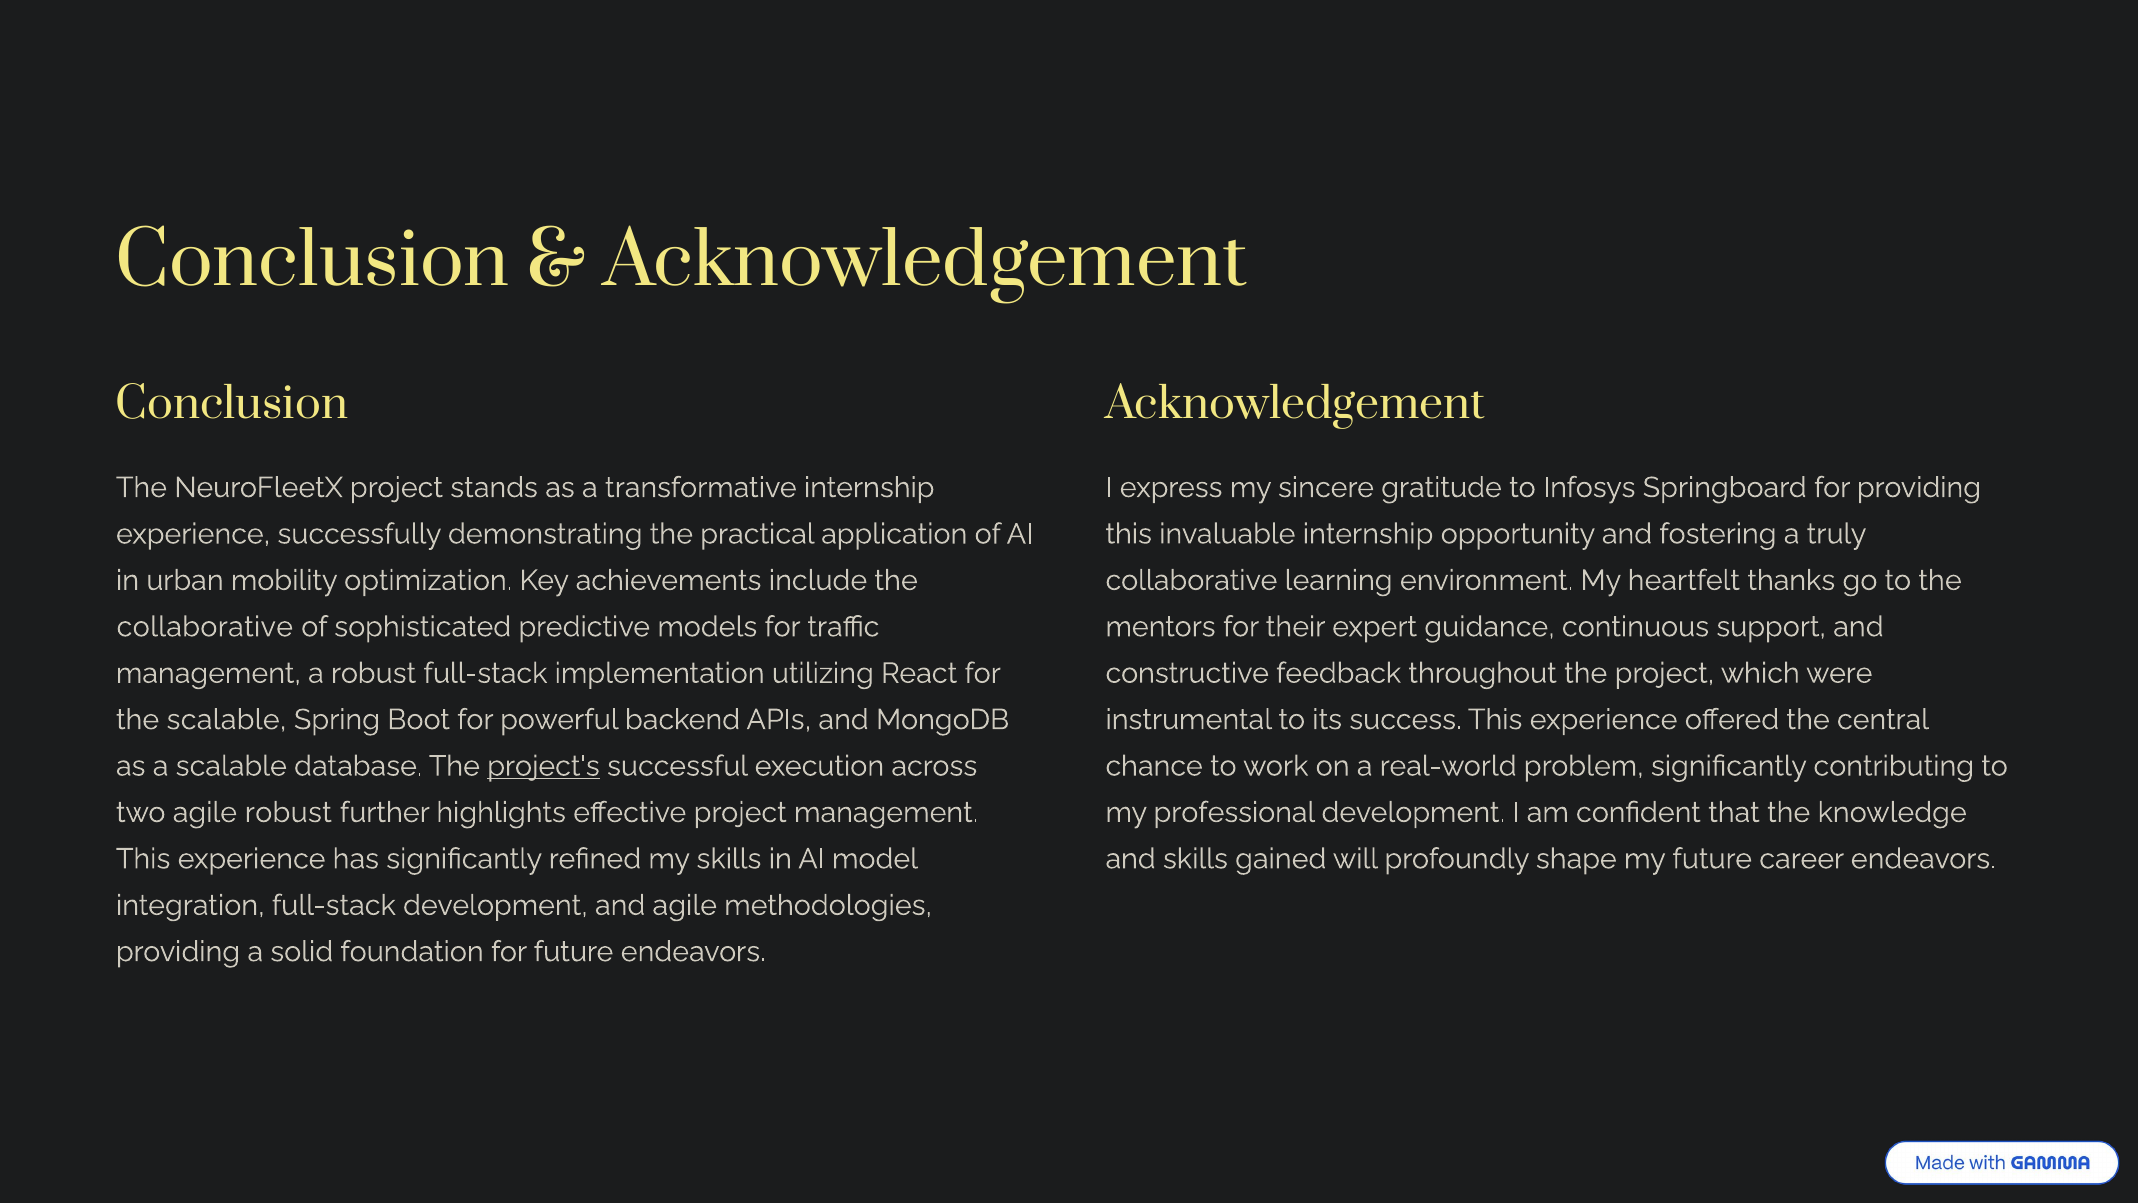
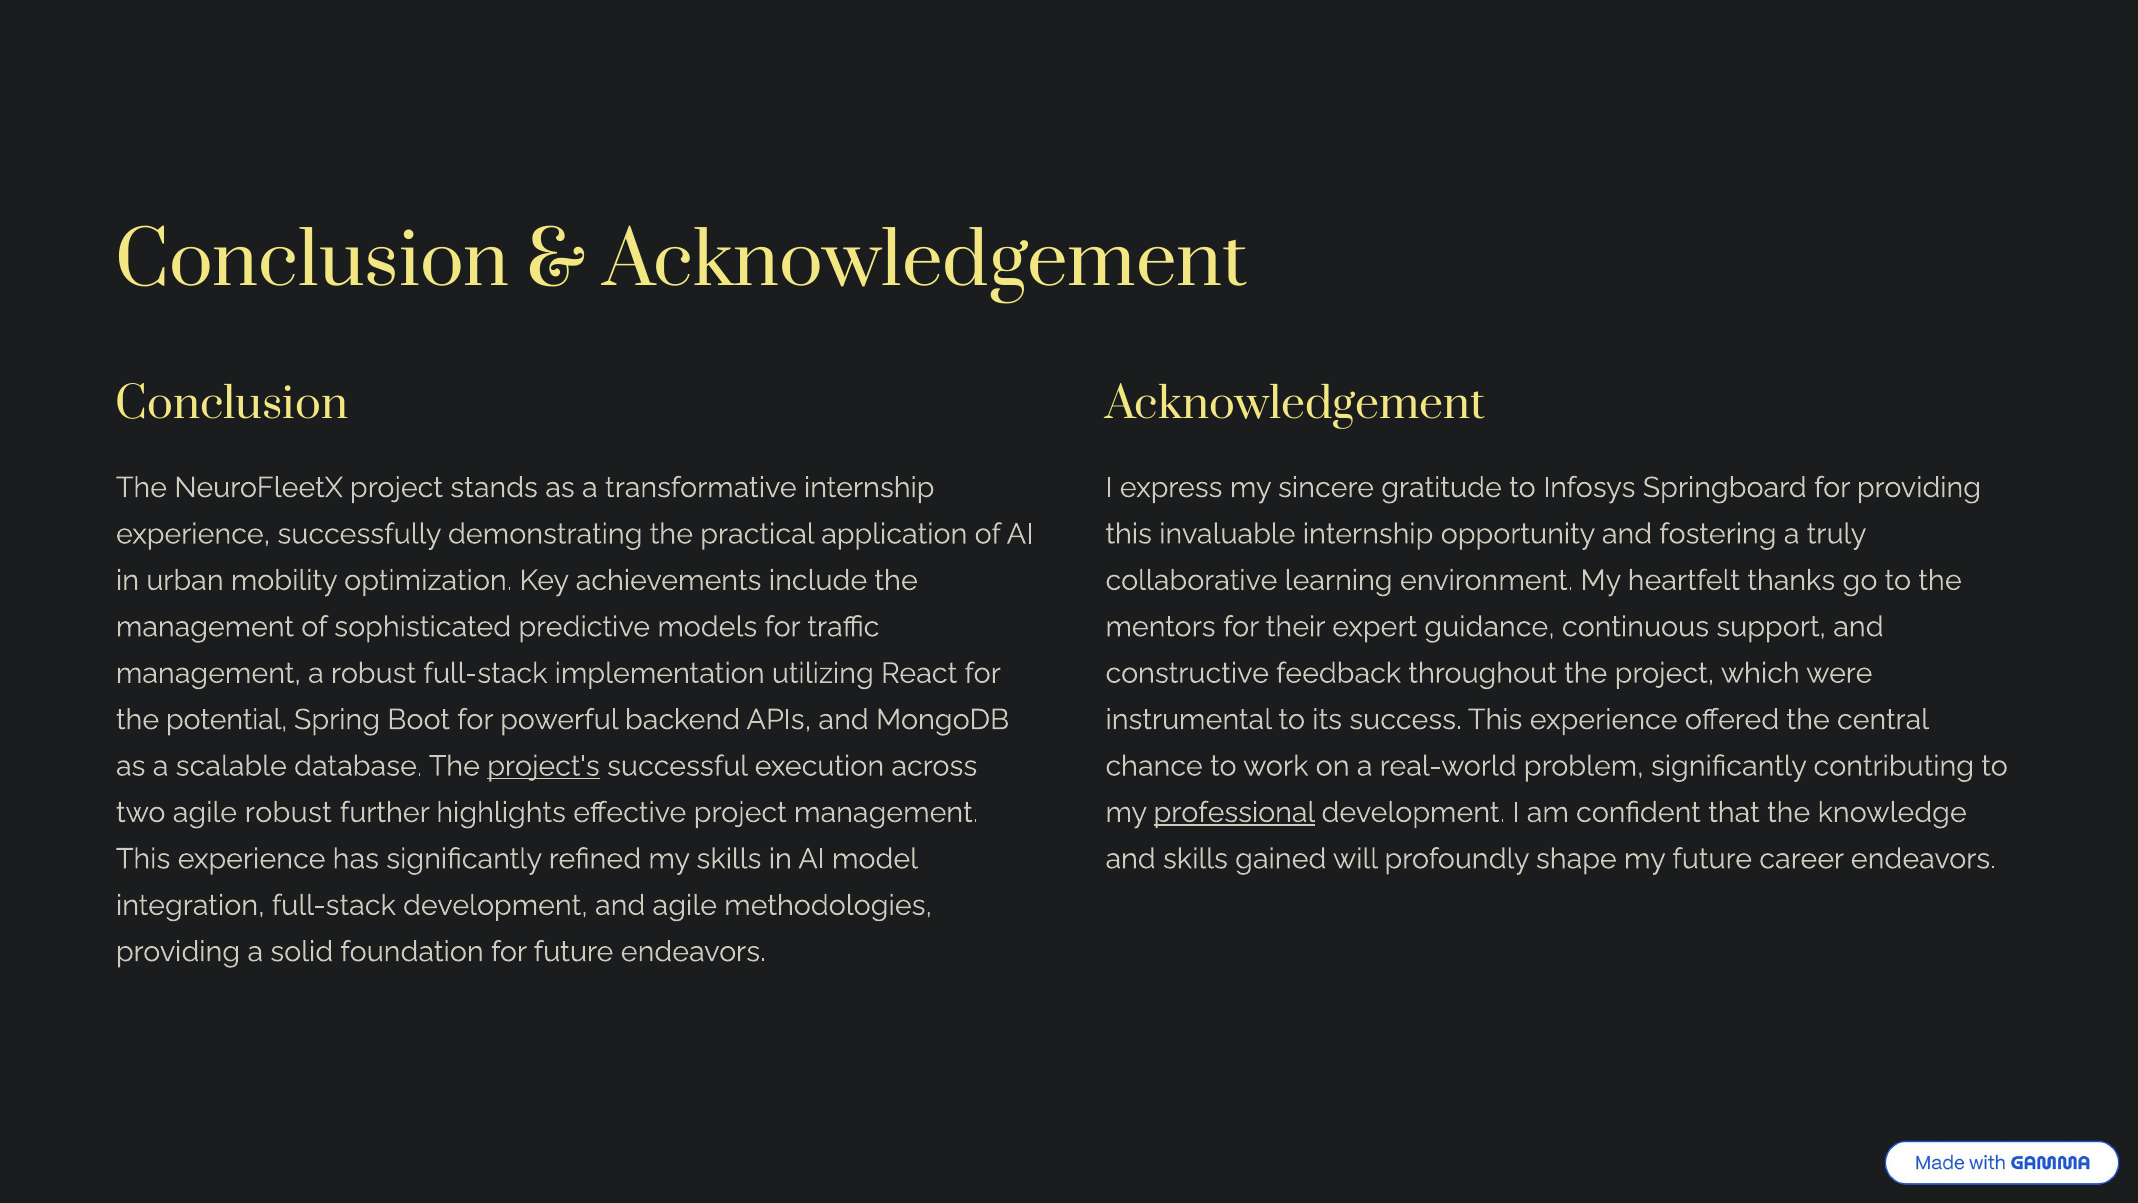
collaborative: collaborative -> management (205, 627)
the scalable: scalable -> potential (227, 719)
professional underline: none -> present (1234, 812)
